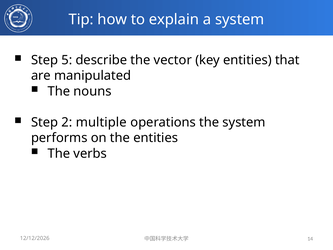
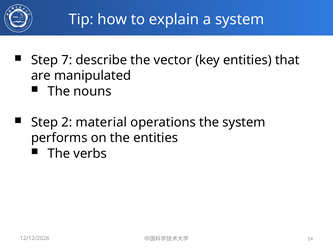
5: 5 -> 7 (67, 60)
multiple: multiple -> material (101, 122)
